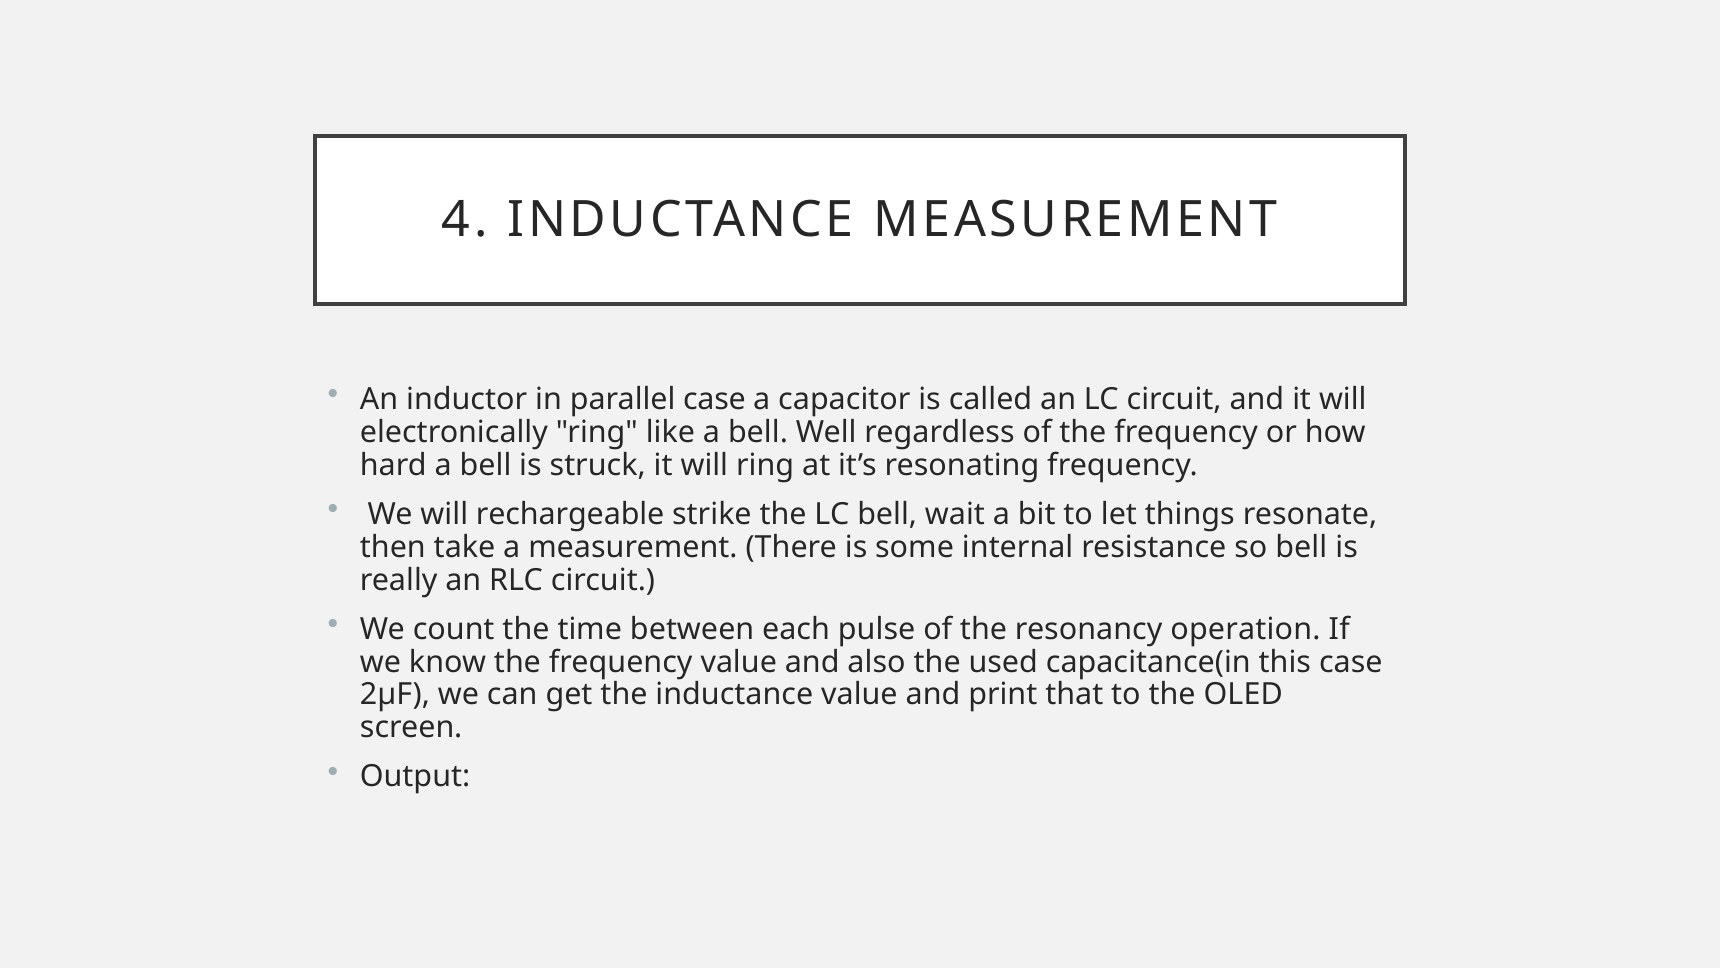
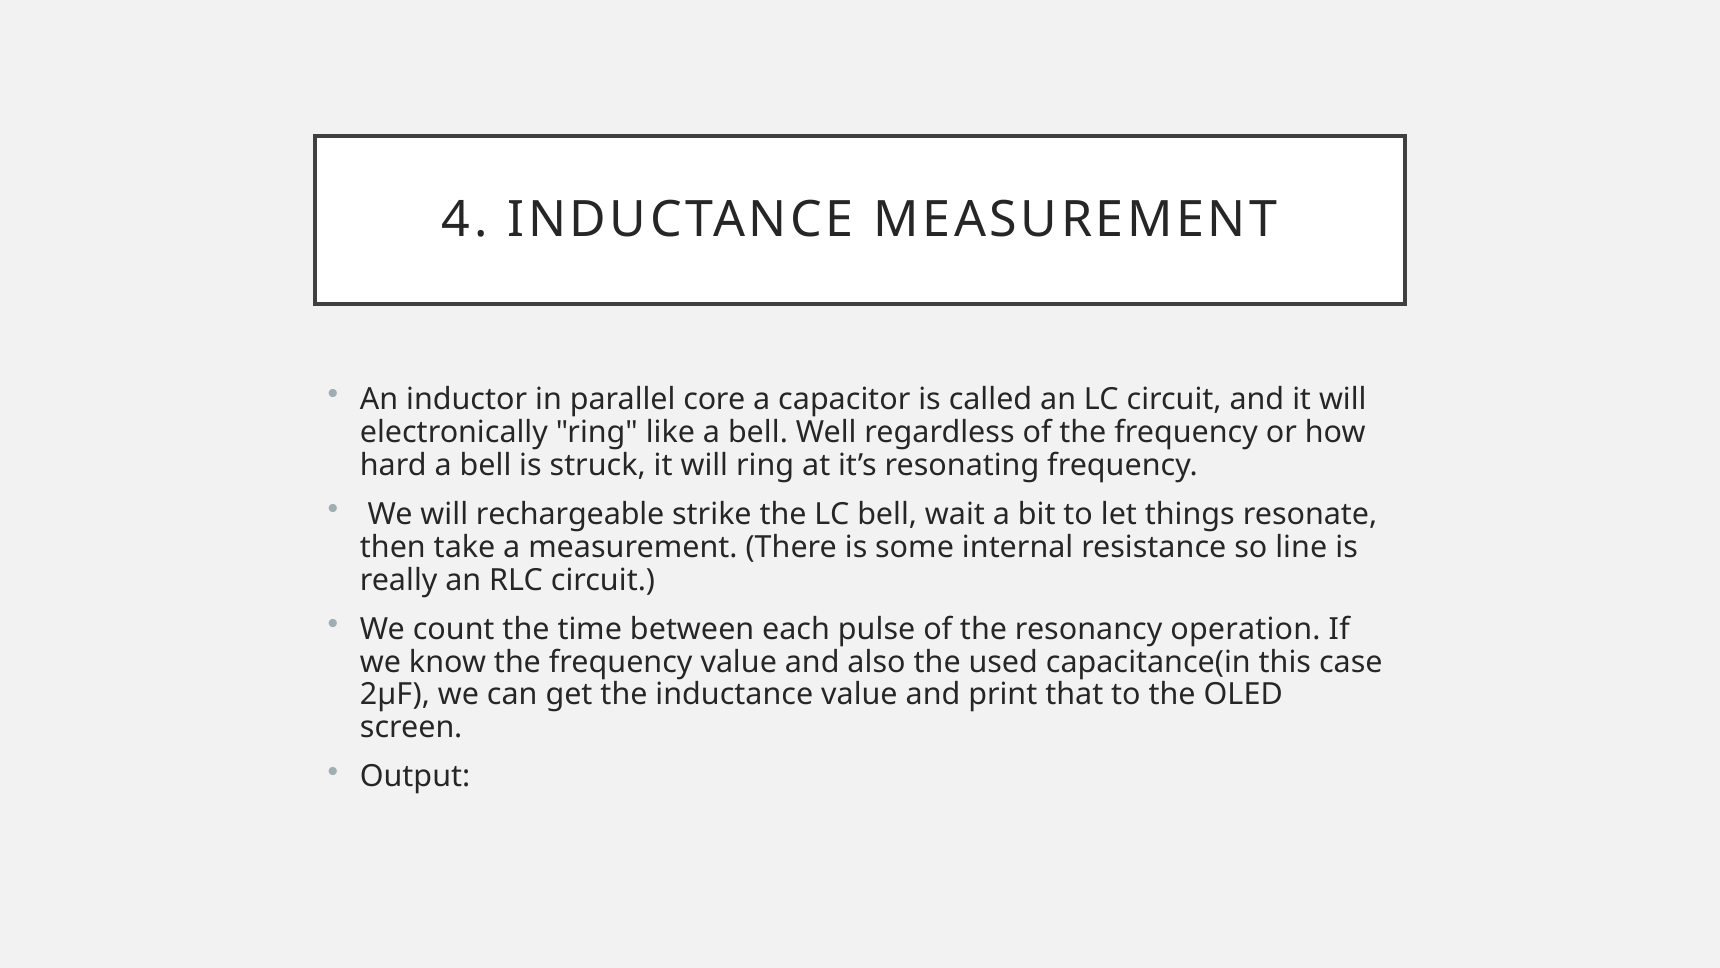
parallel case: case -> core (714, 399)
so bell: bell -> line (1301, 547)
